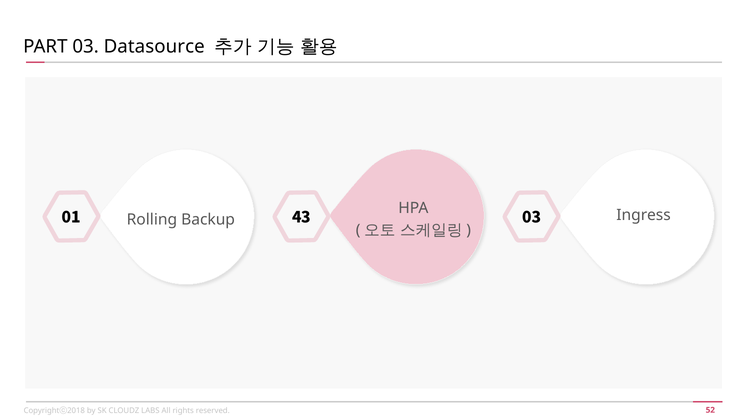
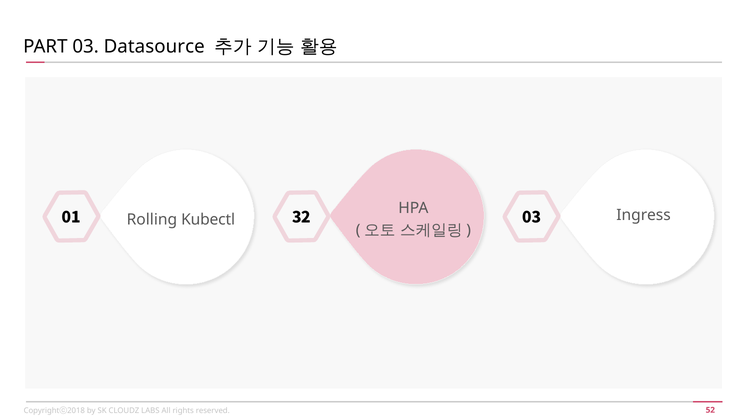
43: 43 -> 32 (301, 218)
Backup: Backup -> Kubectl (208, 220)
